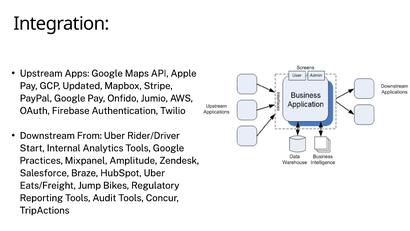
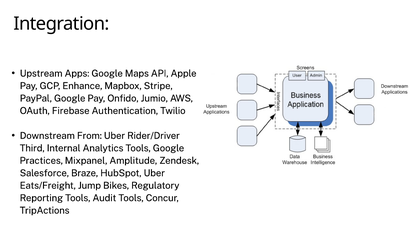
Updated: Updated -> Enhance (82, 86)
Start: Start -> Third (32, 148)
